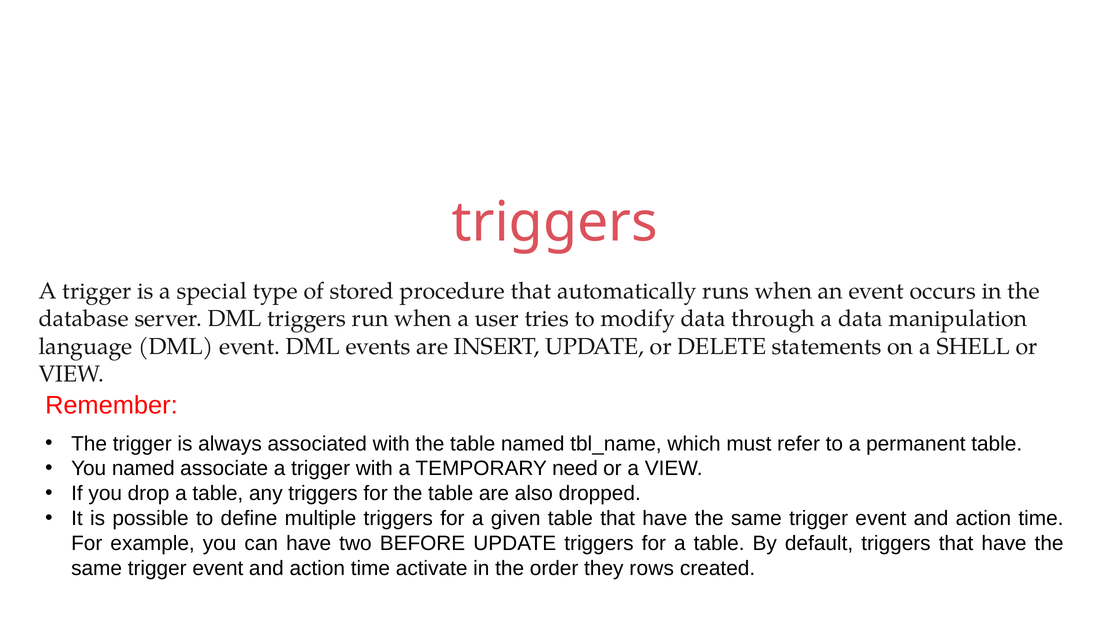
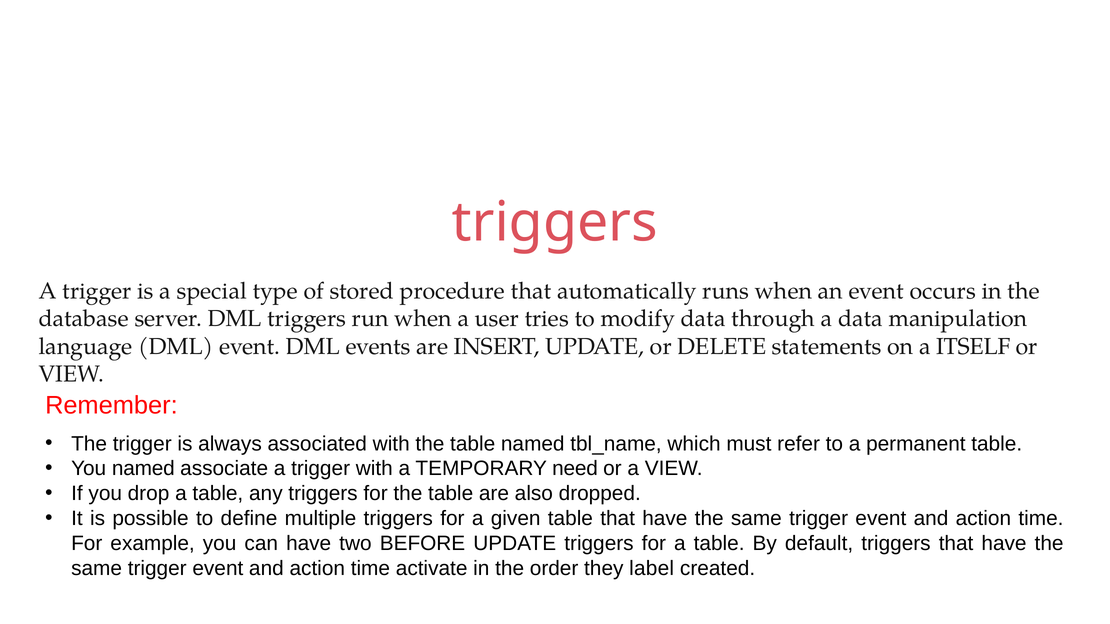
SHELL: SHELL -> ITSELF (973, 347)
rows: rows -> label (652, 569)
